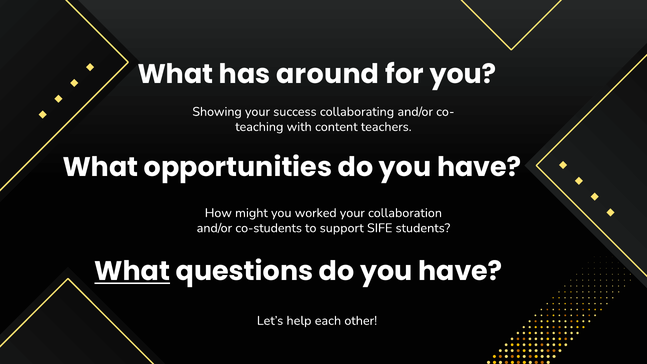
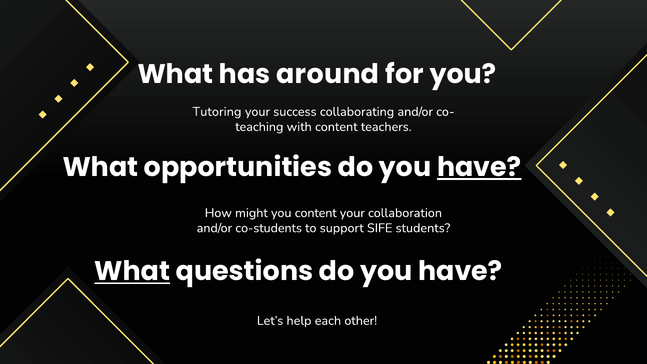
Showing: Showing -> Tutoring (217, 112)
have underline: none -> present (479, 167)
you worked: worked -> content (316, 213)
